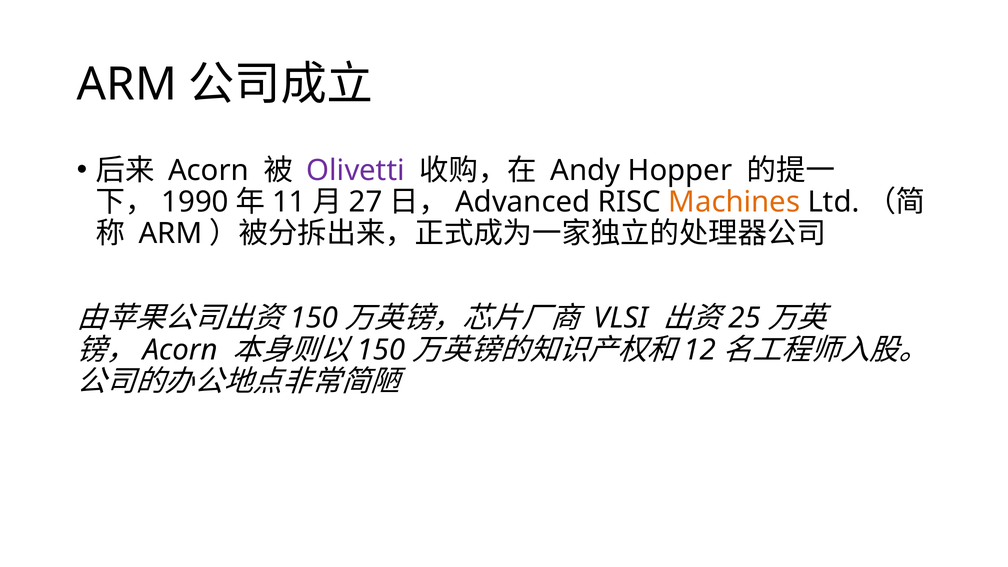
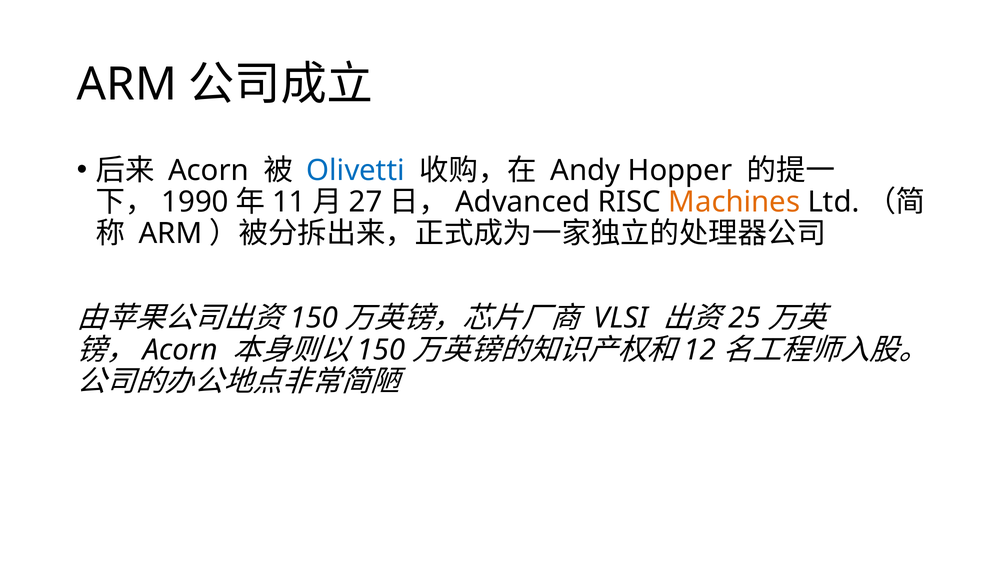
Olivetti colour: purple -> blue (356, 170)
